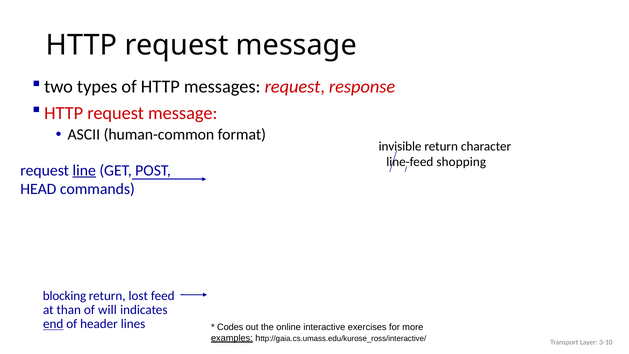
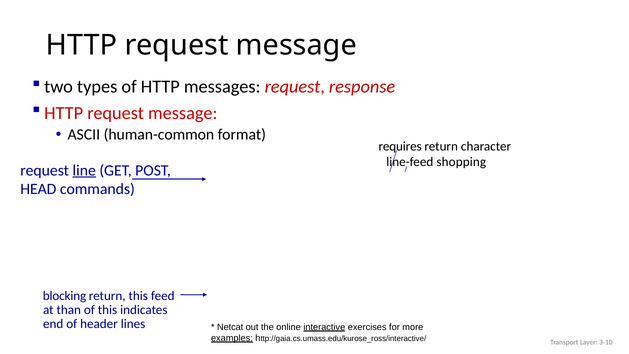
invisible: invisible -> requires (400, 146)
return lost: lost -> this (138, 296)
of will: will -> this (108, 310)
end underline: present -> none (53, 324)
Codes: Codes -> Netcat (230, 327)
interactive underline: none -> present (324, 327)
